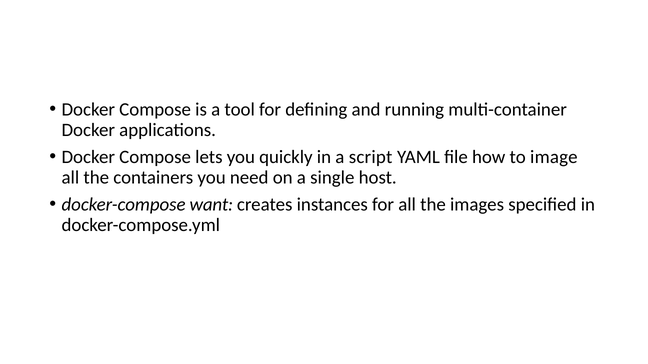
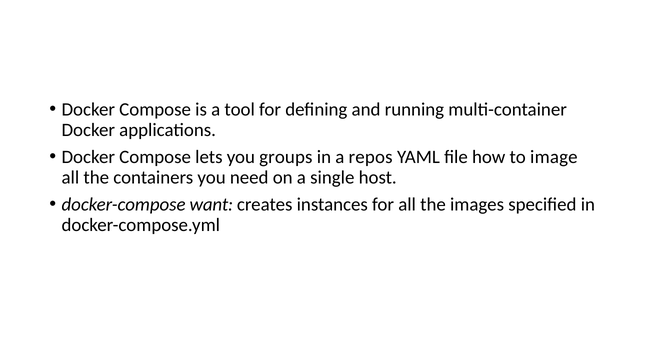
quickly: quickly -> groups (286, 157)
script: script -> repos (371, 157)
